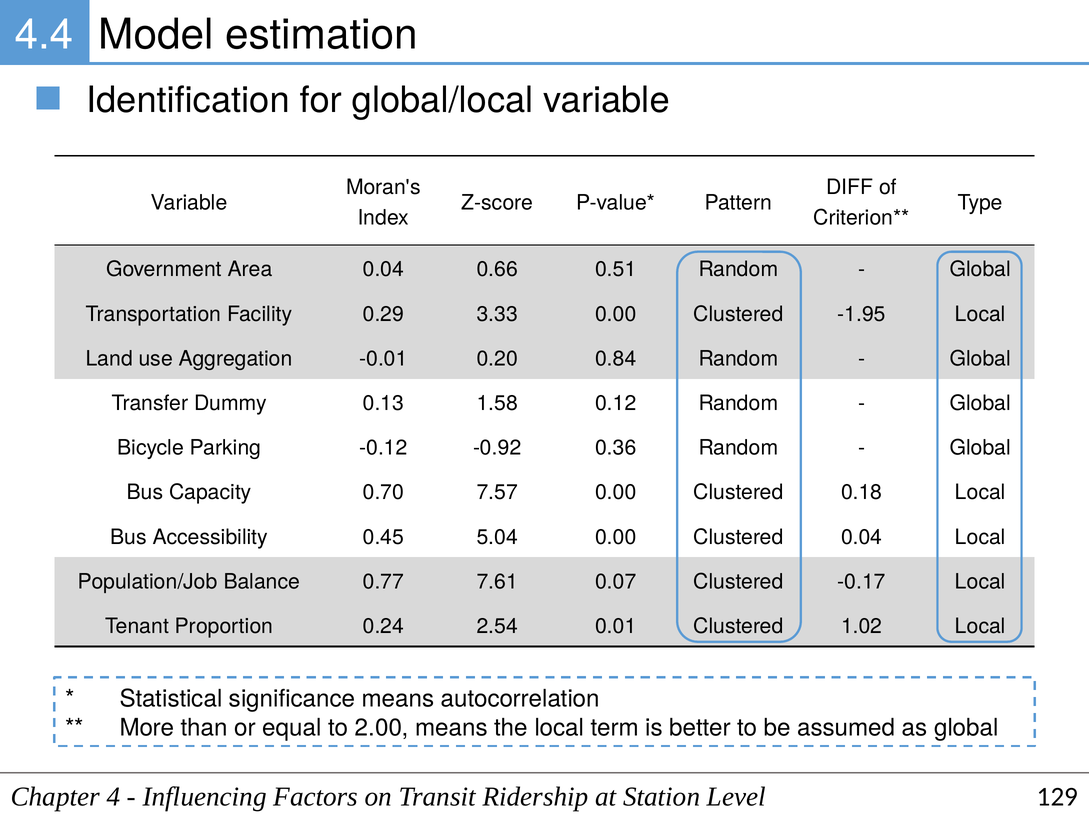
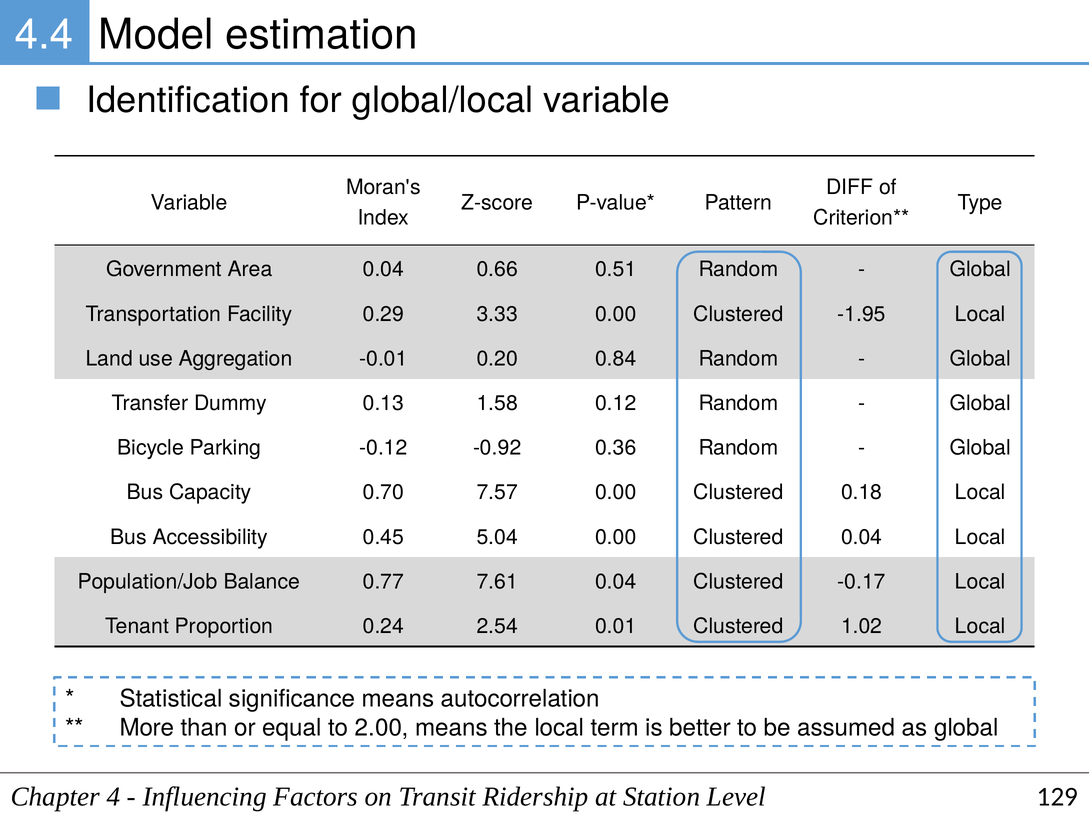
7.61 0.07: 0.07 -> 0.04 (616, 581)
